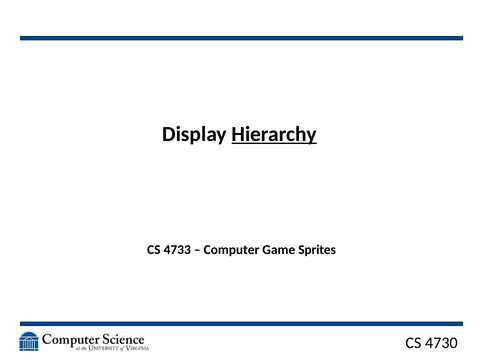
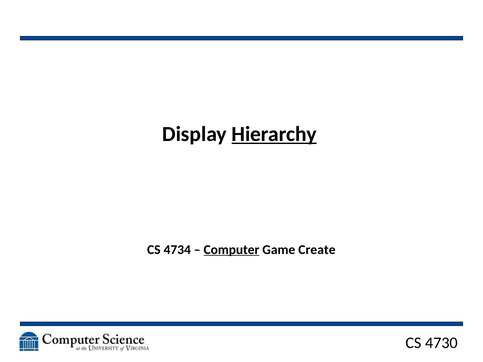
4733: 4733 -> 4734 (177, 250)
Computer underline: none -> present (231, 250)
Sprites: Sprites -> Create (317, 250)
